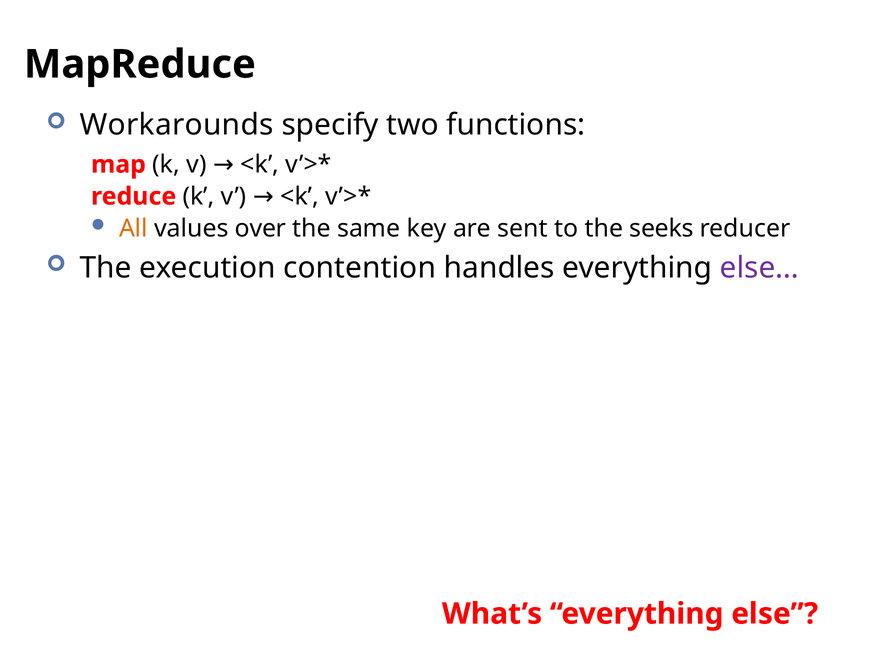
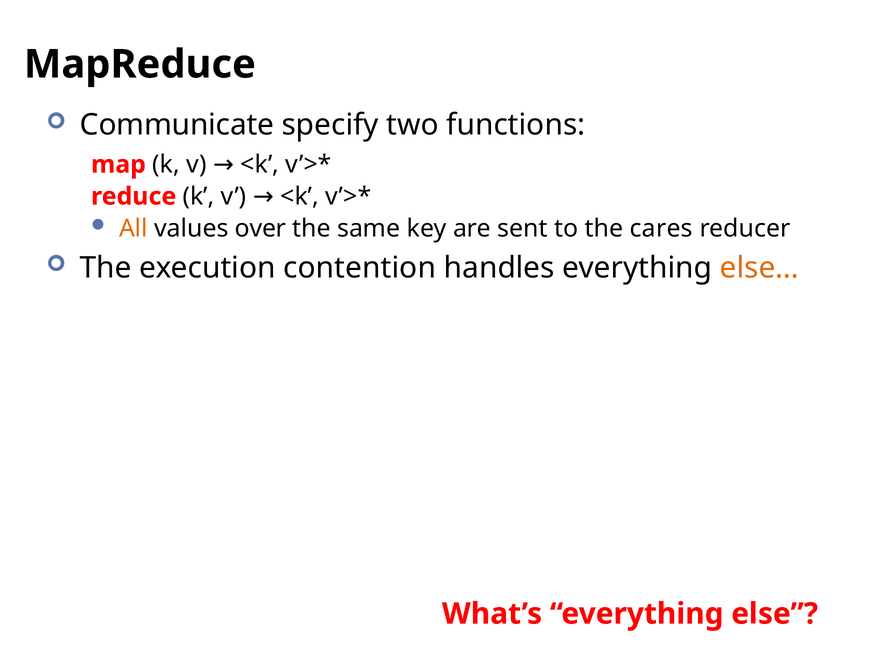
Workarounds: Workarounds -> Communicate (177, 125)
seeks: seeks -> cares (661, 228)
else… colour: purple -> orange (759, 268)
